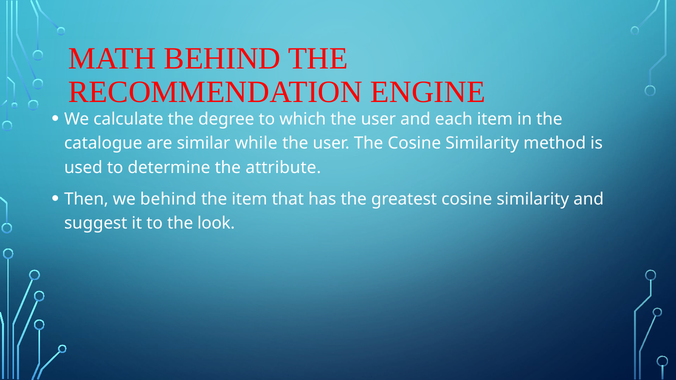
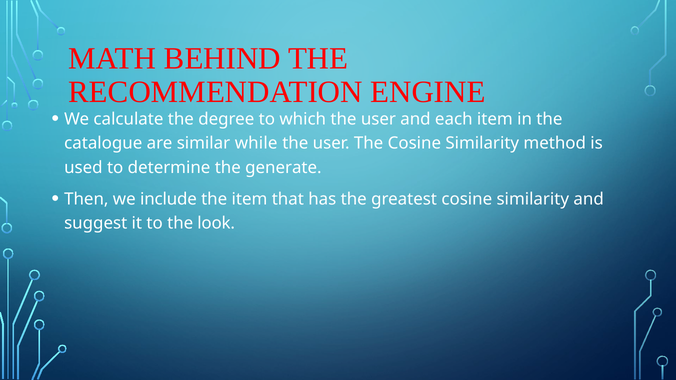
attribute: attribute -> generate (283, 168)
we behind: behind -> include (168, 199)
